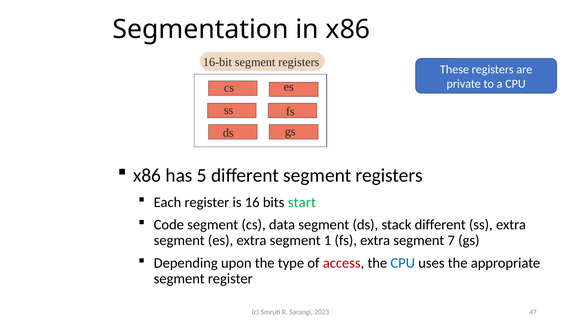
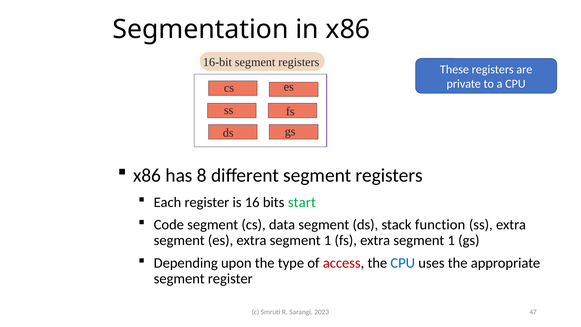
5: 5 -> 8 (202, 175)
stack different: different -> function (440, 225)
fs extra segment 7: 7 -> 1 (451, 240)
